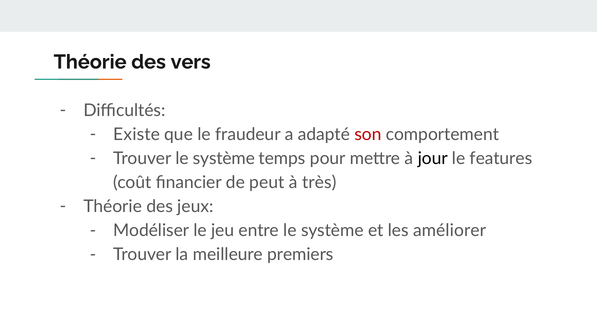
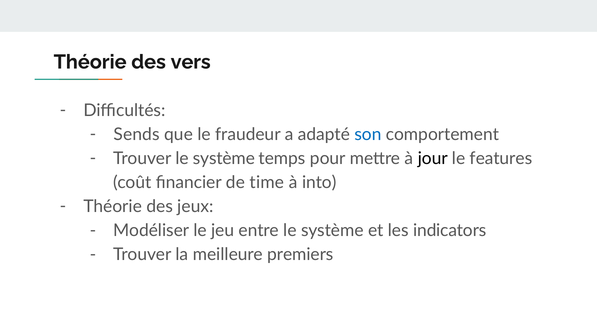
Existe: Existe -> Sends (137, 134)
son colour: red -> blue (368, 134)
peut: peut -> time (267, 182)
très: très -> into (319, 182)
améliorer: améliorer -> indicators (450, 230)
